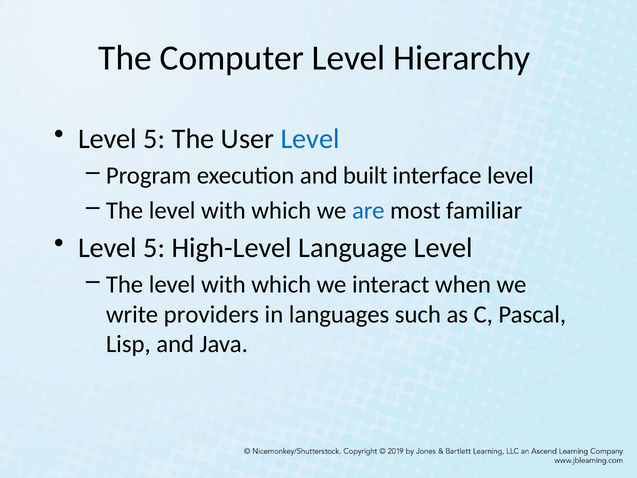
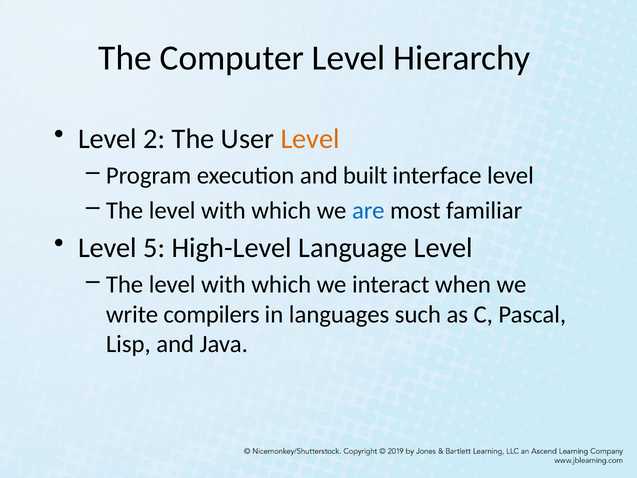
5: 5 -> 2 (154, 139)
Level colour: blue -> orange (310, 139)
providers: providers -> compilers (212, 314)
